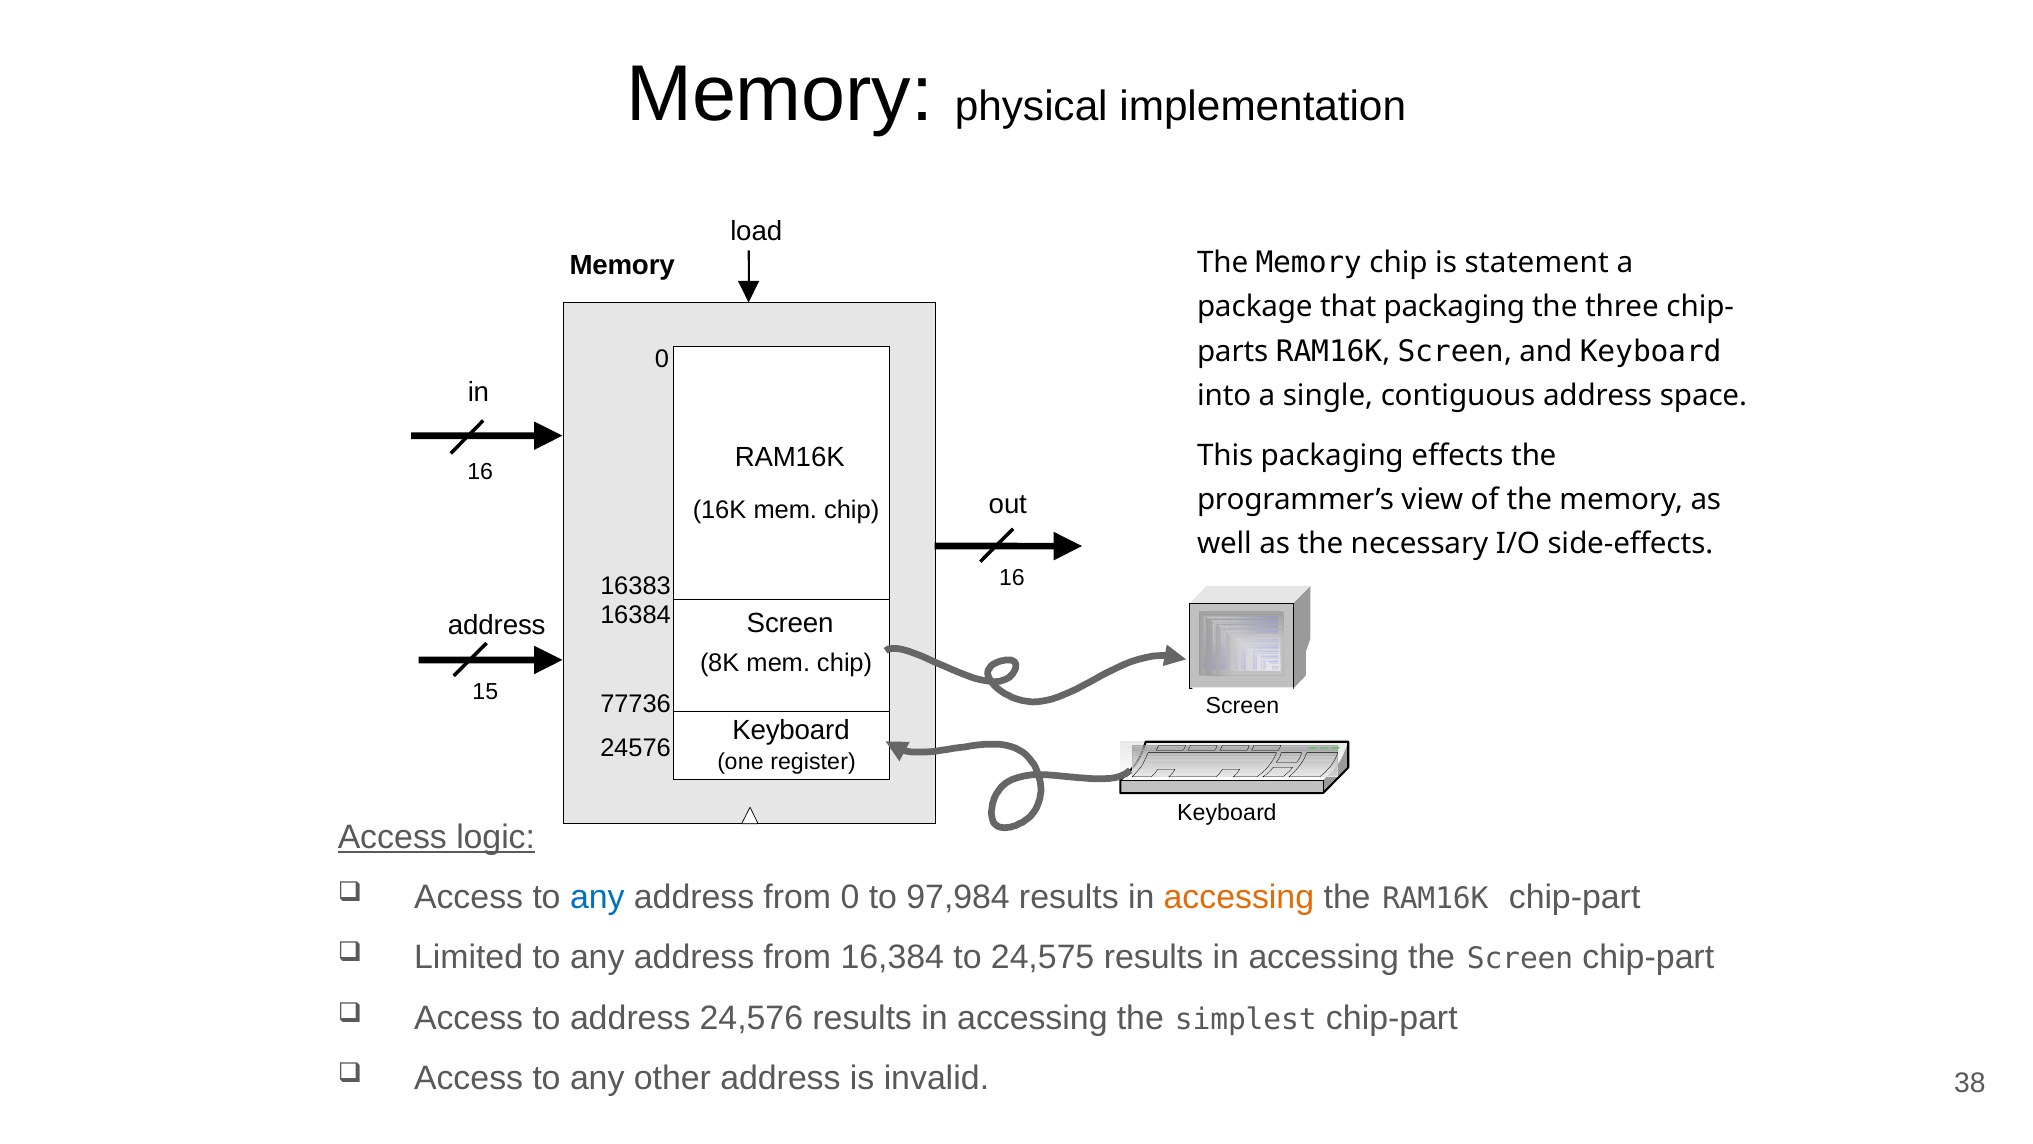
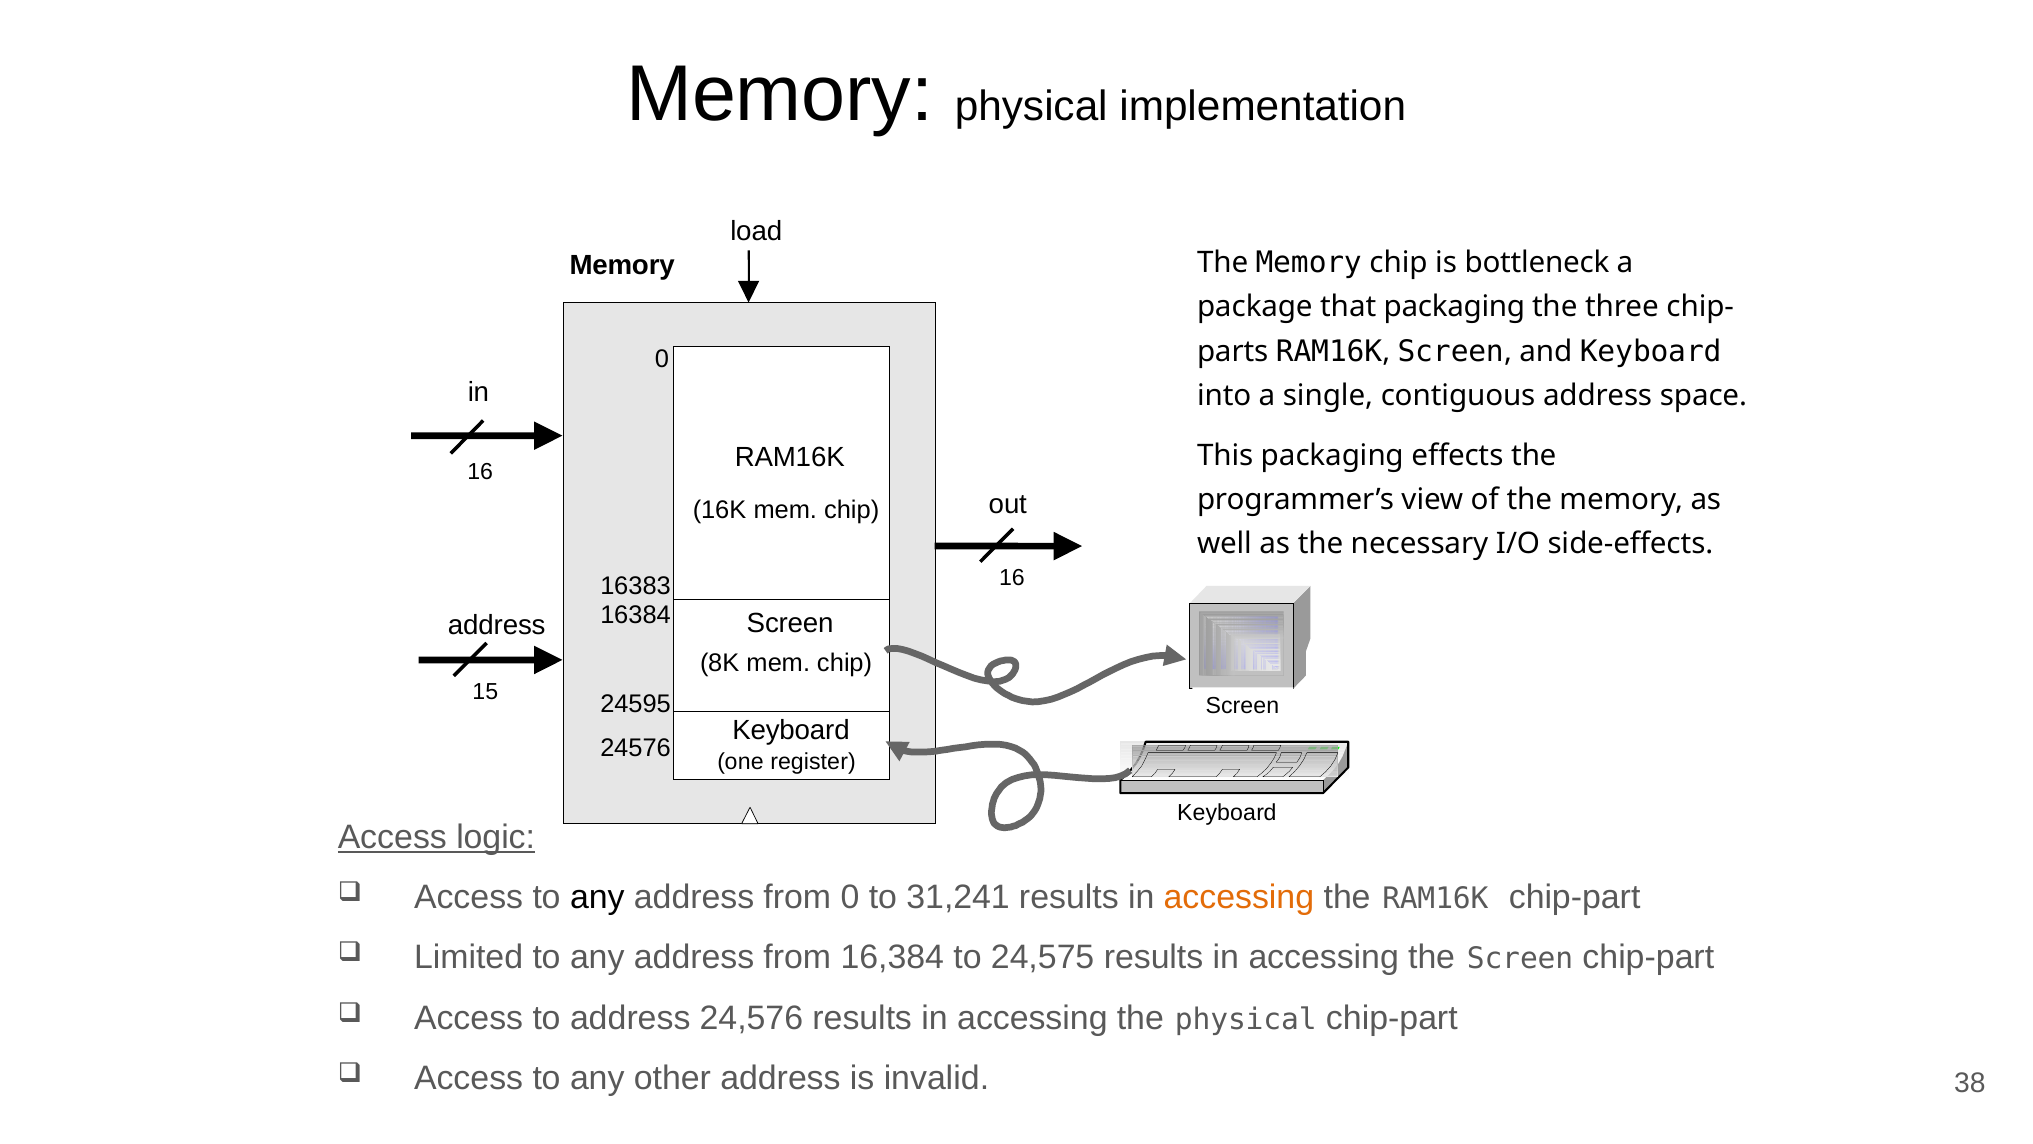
statement: statement -> bottleneck (1537, 263)
77736: 77736 -> 24595 (636, 704)
any colour: blue -> black (597, 897)
97,984: 97,984 -> 31,241 (958, 897)
the simplest: simplest -> physical (1246, 1019)
